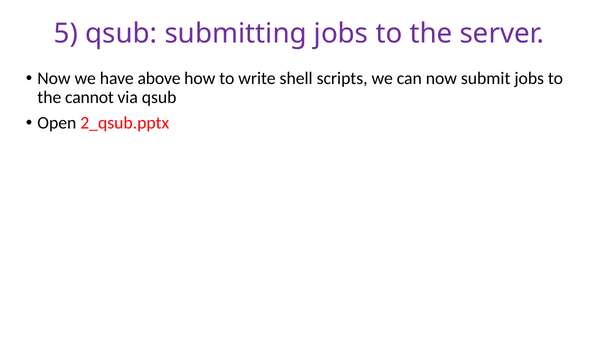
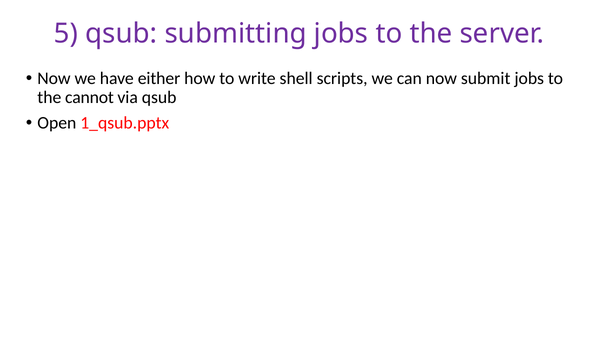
above: above -> either (159, 78)
2_qsub.pptx: 2_qsub.pptx -> 1_qsub.pptx (125, 123)
